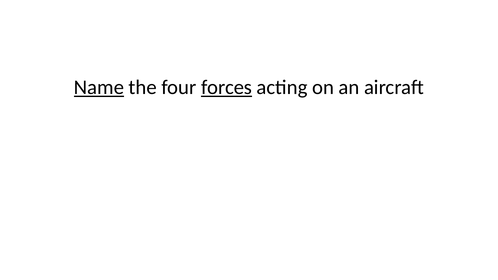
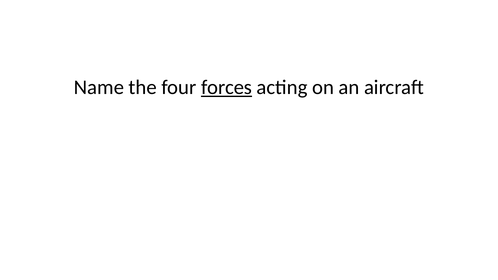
Name underline: present -> none (99, 87)
